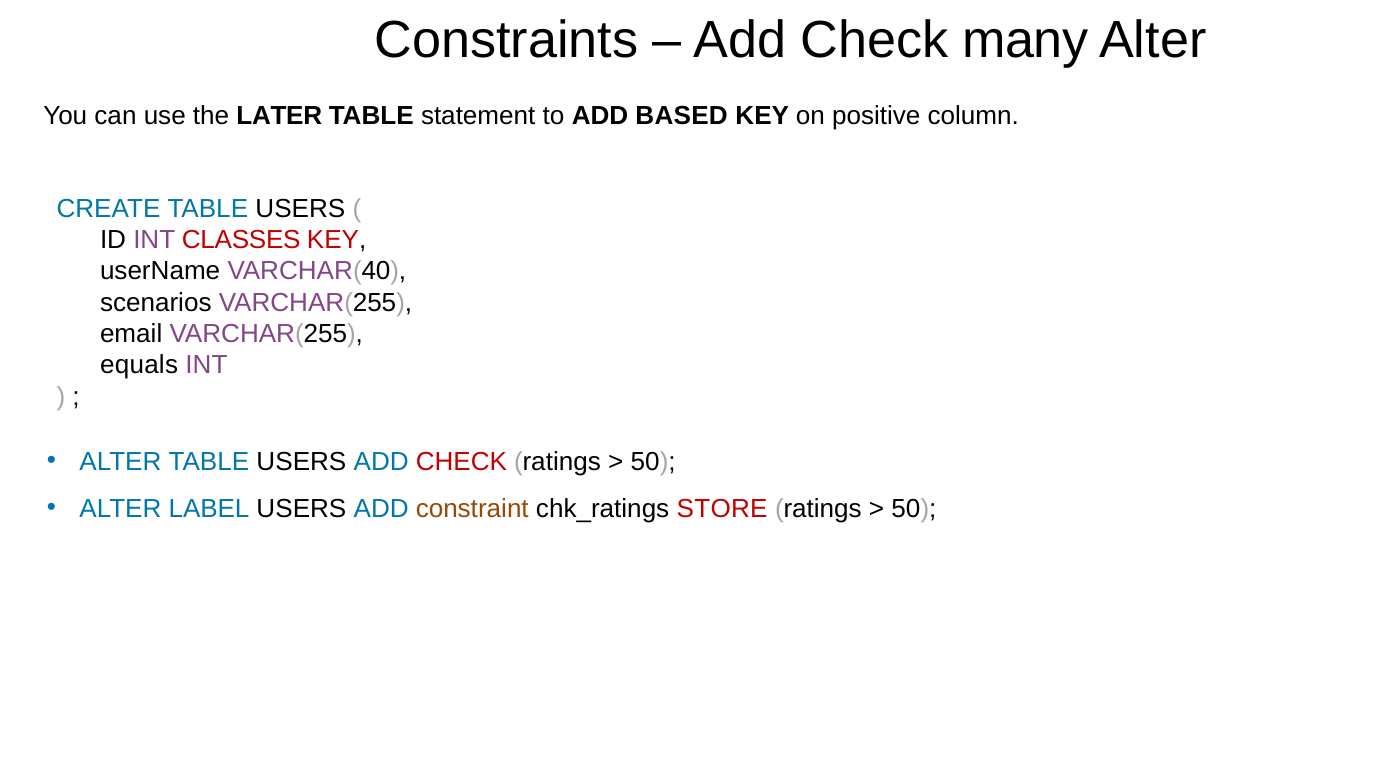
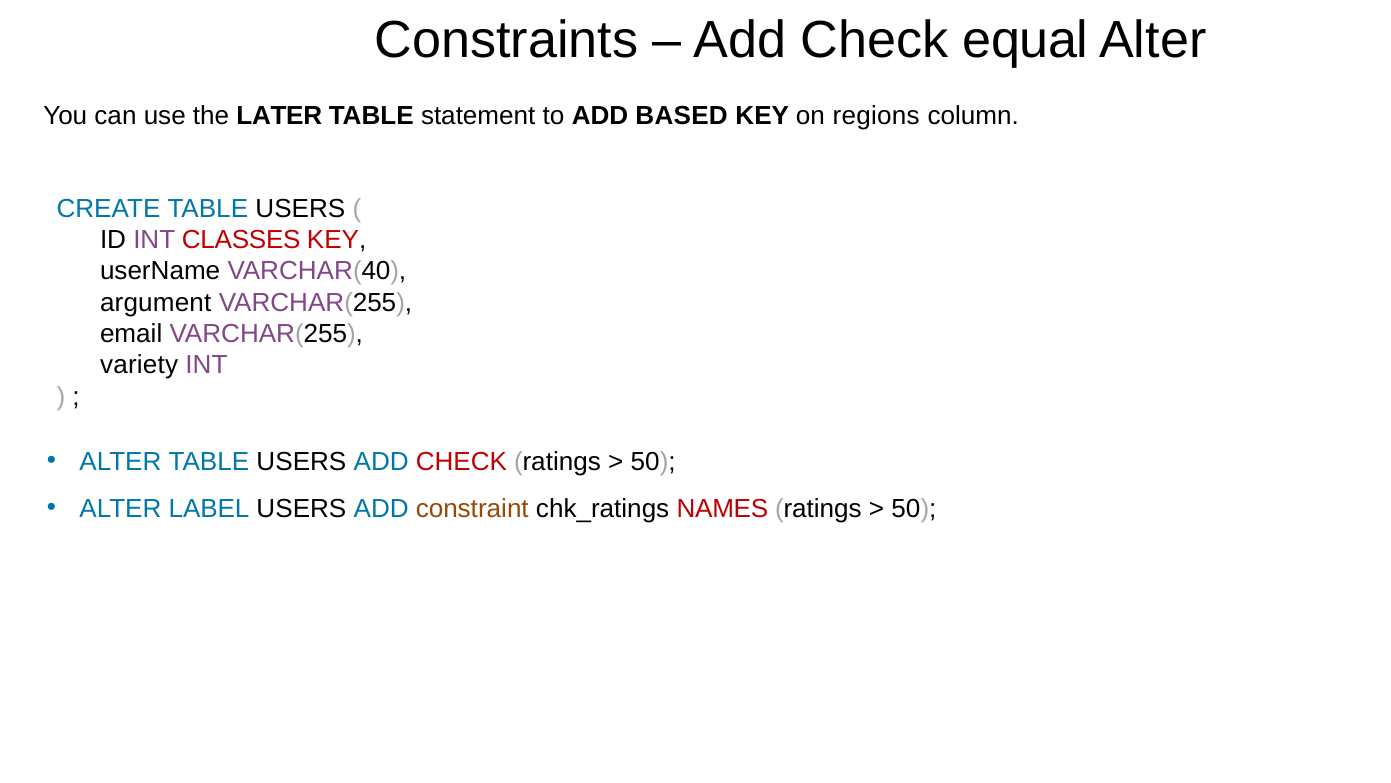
many: many -> equal (1026, 40)
positive: positive -> regions (876, 116)
scenarios: scenarios -> argument (156, 302)
equals: equals -> variety (139, 365)
STORE: STORE -> NAMES (722, 508)
